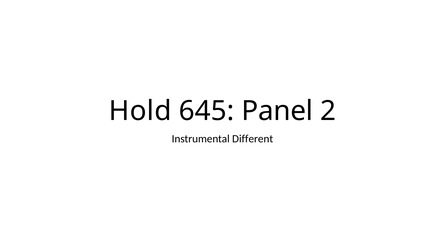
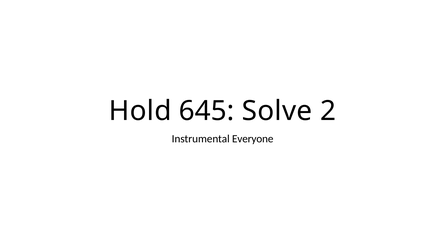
Panel: Panel -> Solve (277, 111)
Different: Different -> Everyone (253, 139)
